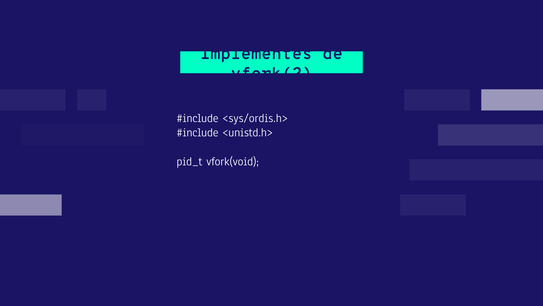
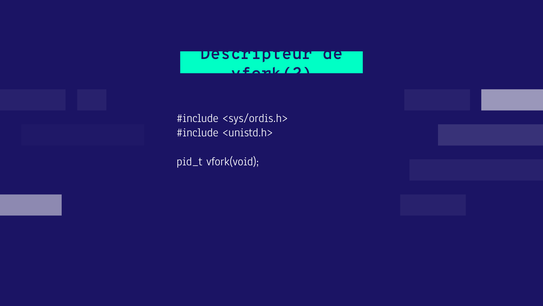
Implémentés: Implémentés -> Descripteur (256, 53)
